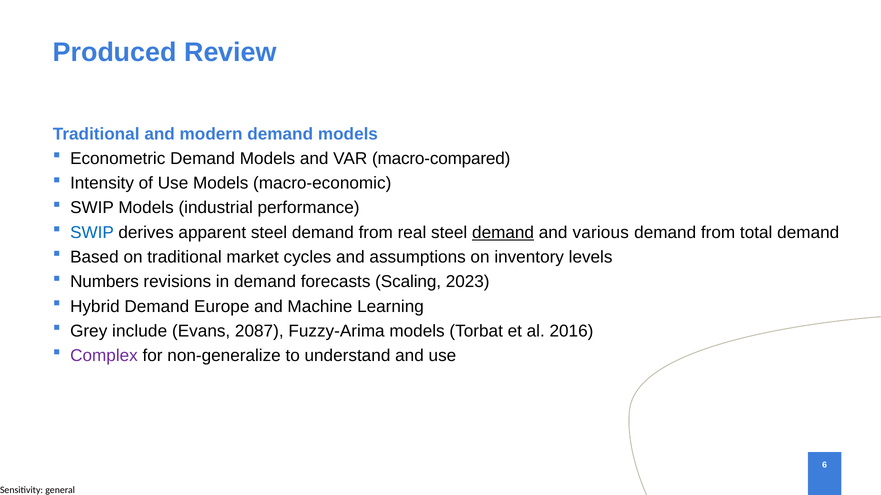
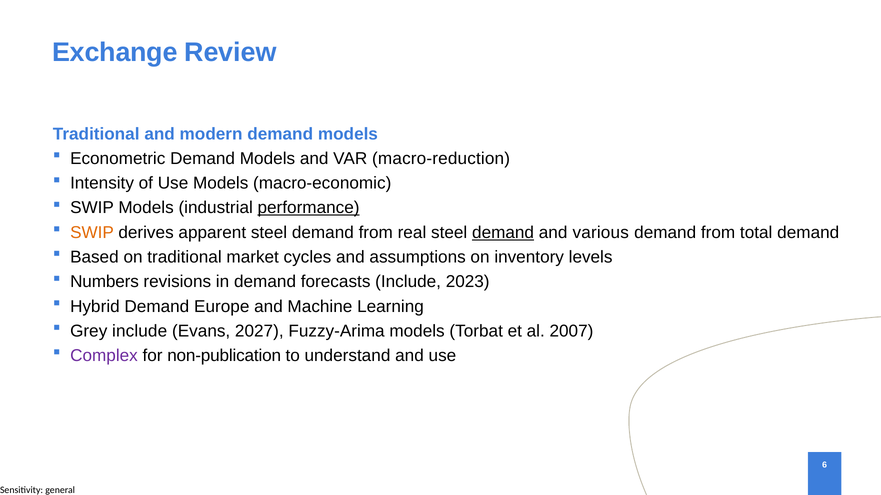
Produced: Produced -> Exchange (115, 53)
macro-compared: macro-compared -> macro-reduction (441, 159)
performance underline: none -> present (309, 208)
SWIP colour: blue -> orange (92, 233)
forecasts Scaling: Scaling -> Include (408, 282)
2087: 2087 -> 2027 (259, 331)
2016: 2016 -> 2007 (571, 331)
non-generalize: non-generalize -> non-publication (224, 356)
